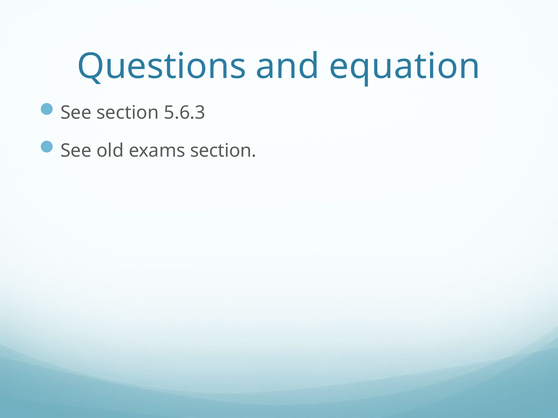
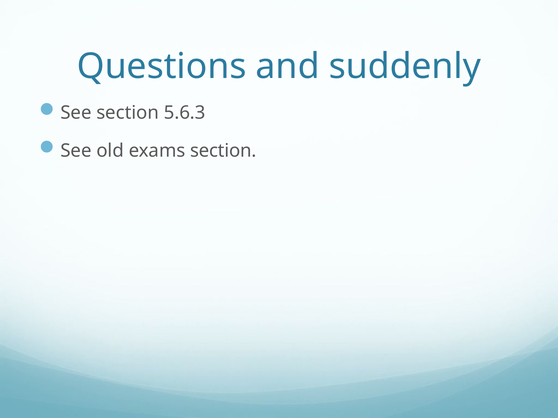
equation: equation -> suddenly (405, 66)
